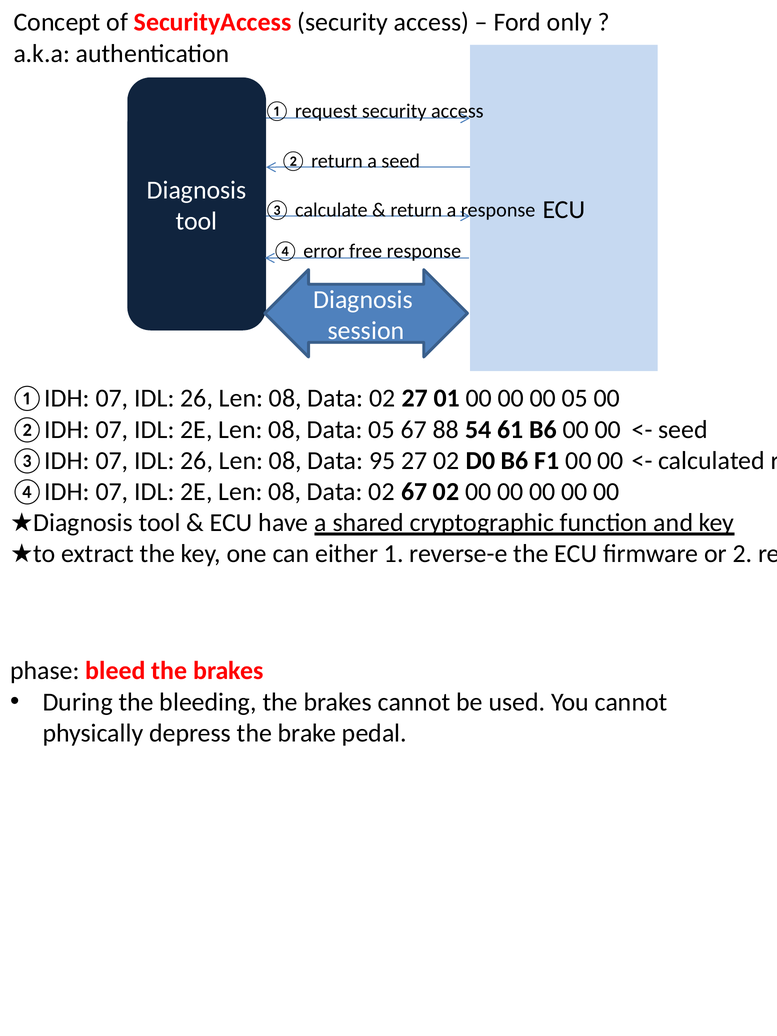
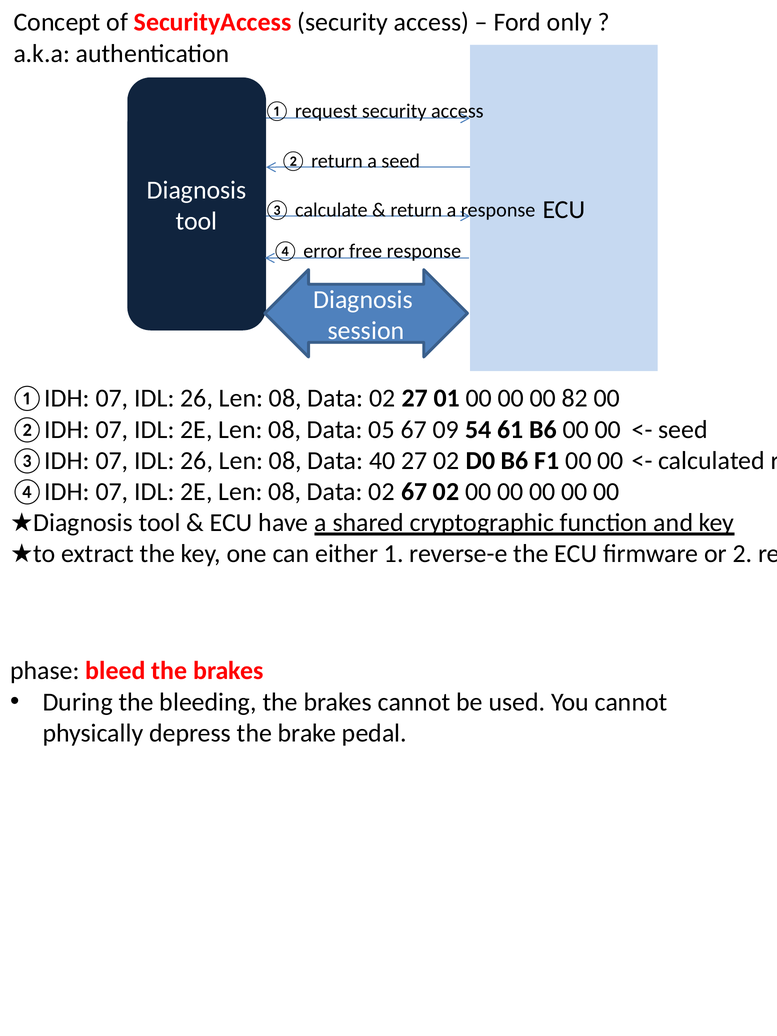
00 05: 05 -> 82 (575, 398)
88: 88 -> 09 (446, 429)
95: 95 -> 40 (382, 461)
